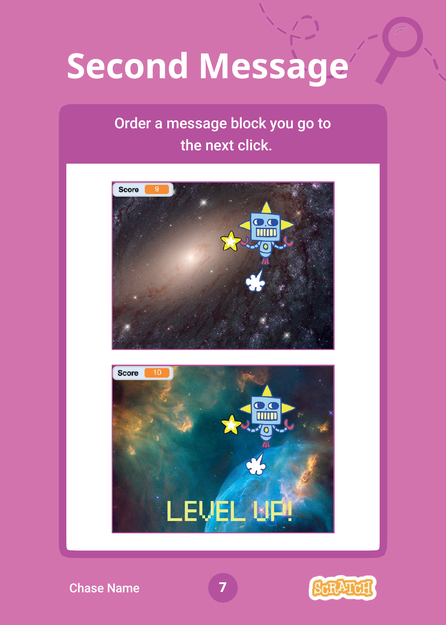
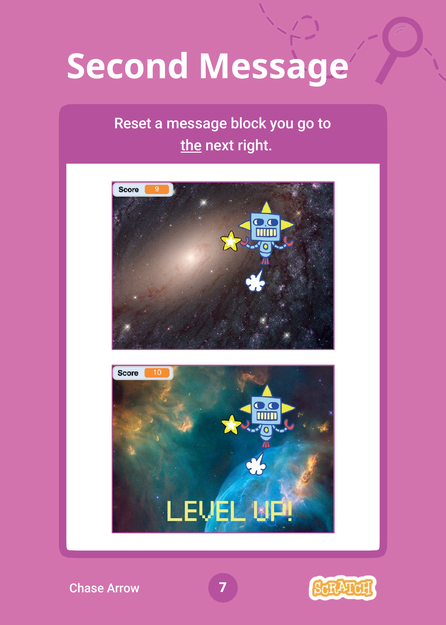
Order: Order -> Reset (133, 123)
the underline: none -> present (191, 146)
click: click -> right (255, 146)
Name: Name -> Arrow (123, 588)
